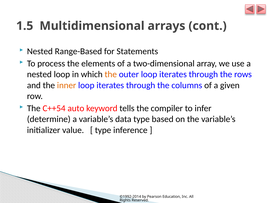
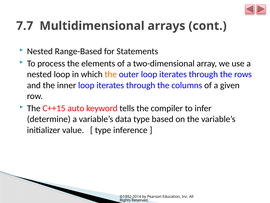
1.5: 1.5 -> 7.7 (25, 26)
inner colour: orange -> black (67, 85)
C++54: C++54 -> C++15 (54, 108)
